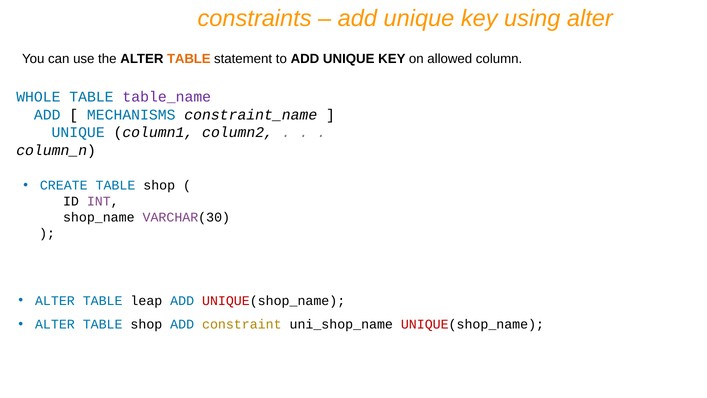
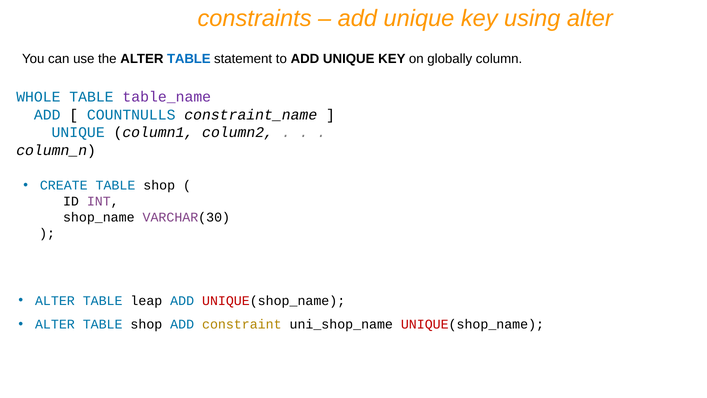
TABLE colour: orange -> blue (189, 59)
allowed: allowed -> globally (450, 59)
MECHANISMS: MECHANISMS -> COUNTNULLS (131, 115)
